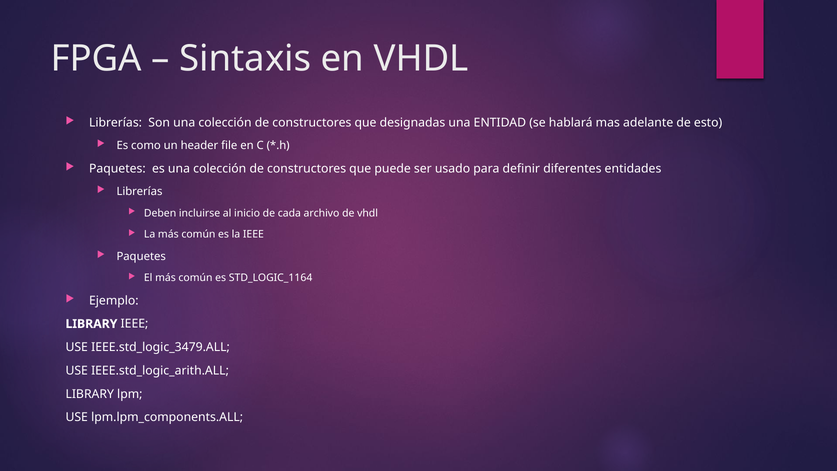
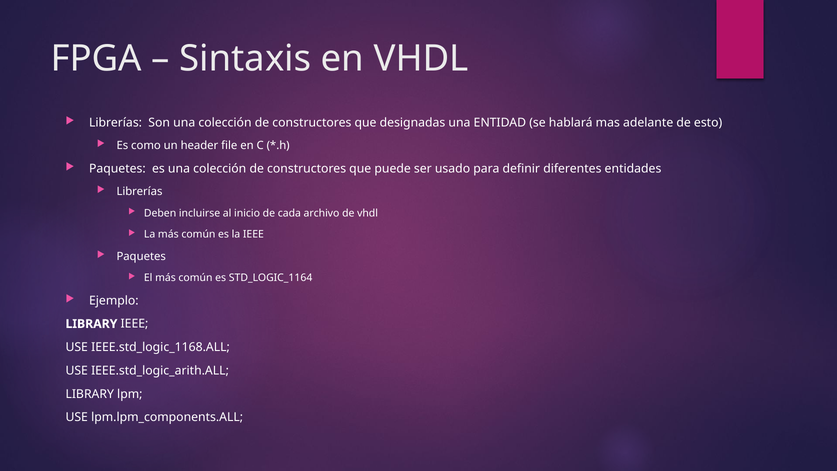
IEEE.std_logic_3479.ALL: IEEE.std_logic_3479.ALL -> IEEE.std_logic_1168.ALL (160, 347)
